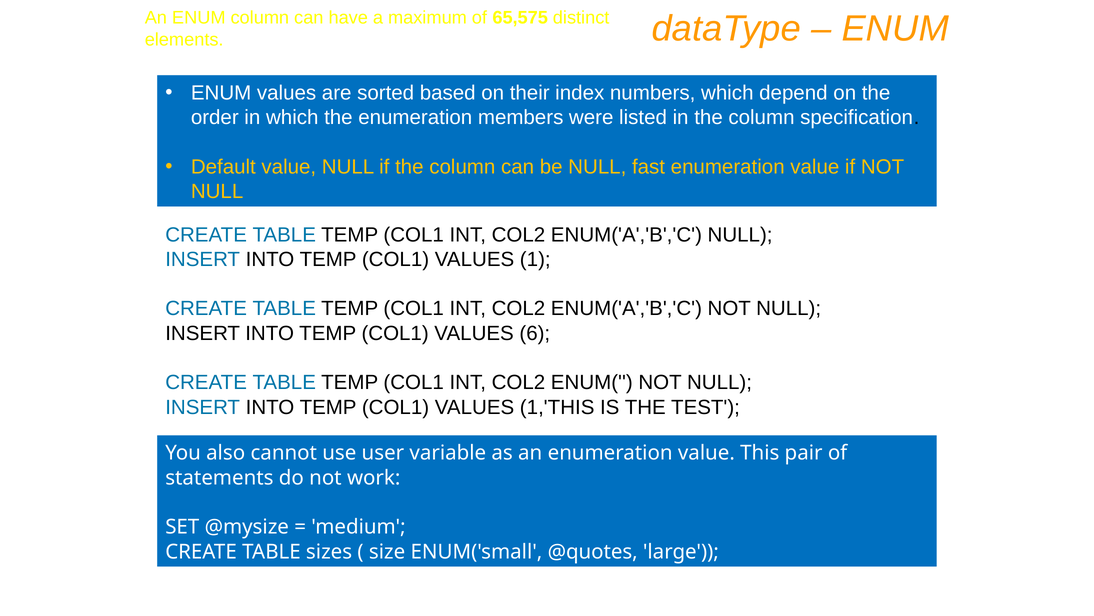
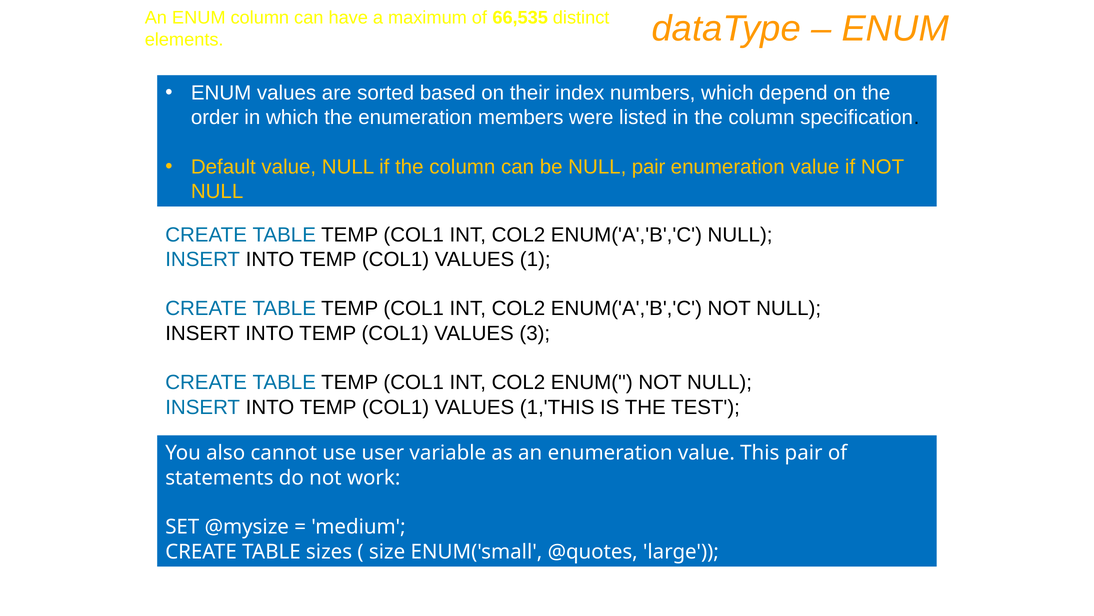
65,575: 65,575 -> 66,535 (520, 18)
NULL fast: fast -> pair (649, 167)
6: 6 -> 3 (535, 333)
